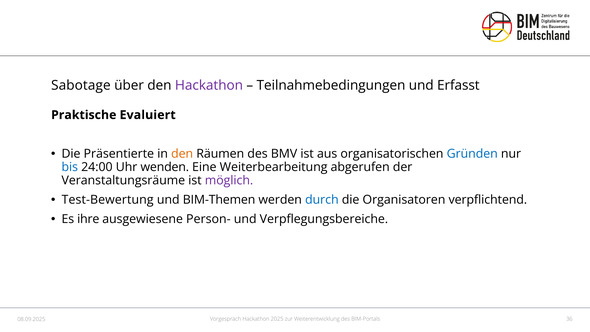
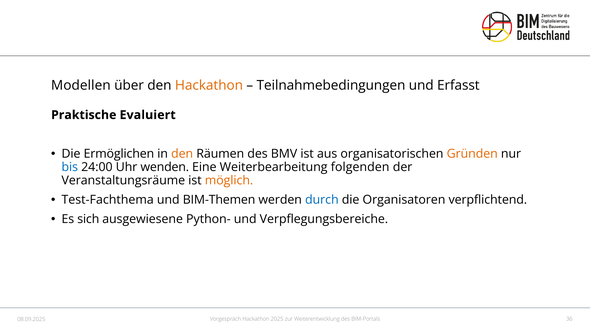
Sabotage: Sabotage -> Modellen (81, 85)
Hackathon colour: purple -> orange (209, 85)
Präsentierte: Präsentierte -> Ermöglichen (119, 154)
Gründen colour: blue -> orange (472, 154)
abgerufen: abgerufen -> folgenden (360, 167)
möglich colour: purple -> orange (229, 180)
Test-Bewertung: Test-Bewertung -> Test-Fachthema (108, 200)
ihre: ihre -> sich (88, 219)
Person-: Person- -> Python- (208, 219)
